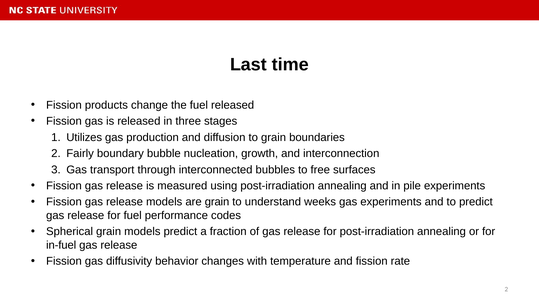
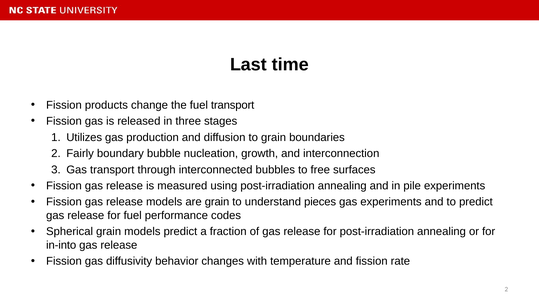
fuel released: released -> transport (233, 105)
weeks: weeks -> pieces (320, 202)
in-fuel: in-fuel -> in-into (61, 245)
